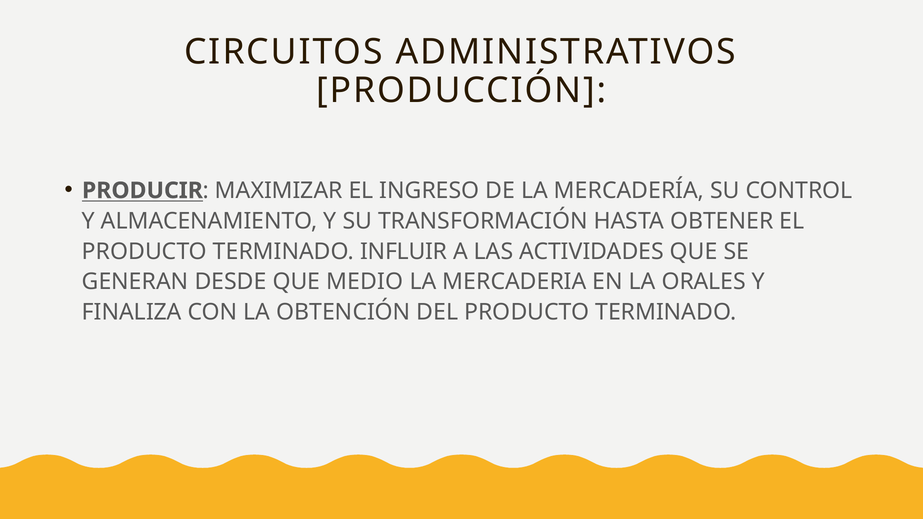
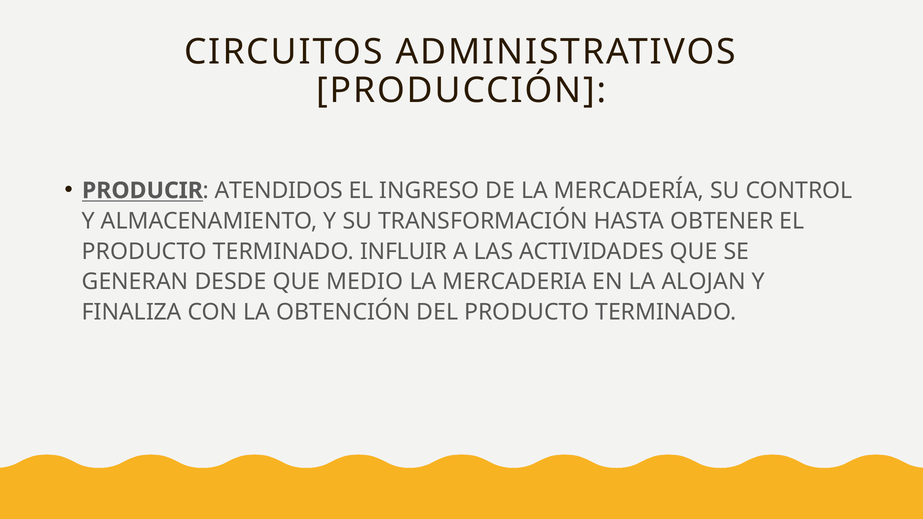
MAXIMIZAR: MAXIMIZAR -> ATENDIDOS (279, 191)
ORALES: ORALES -> ALOJAN (704, 282)
